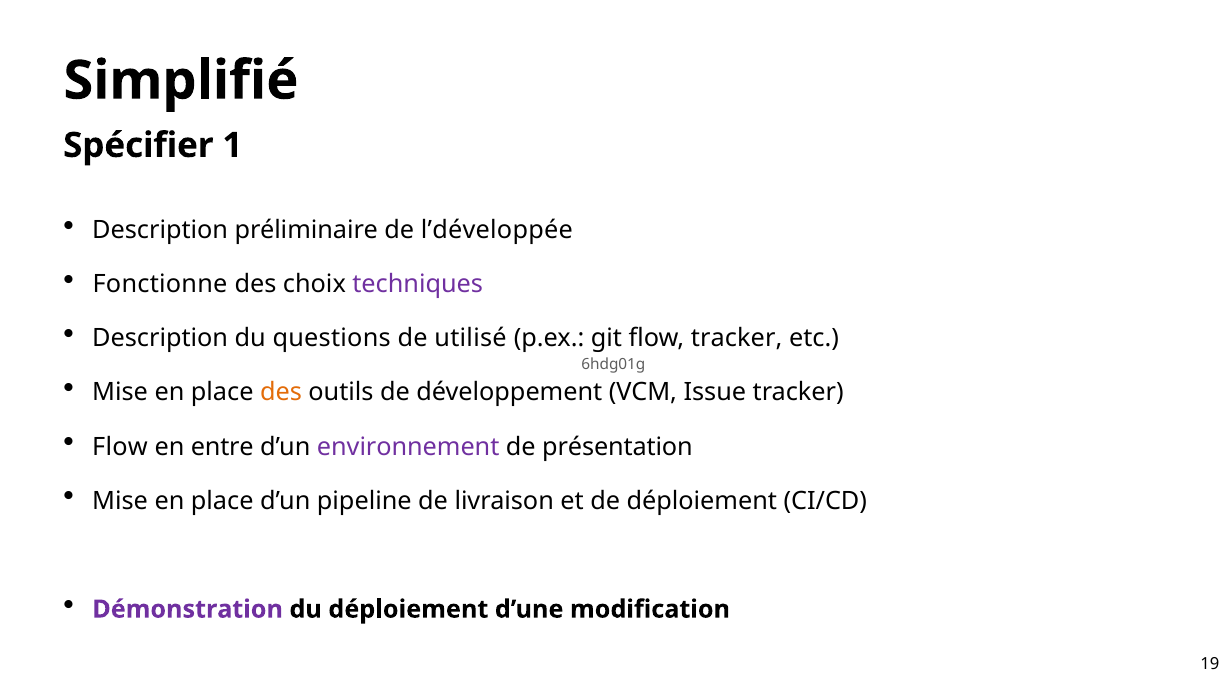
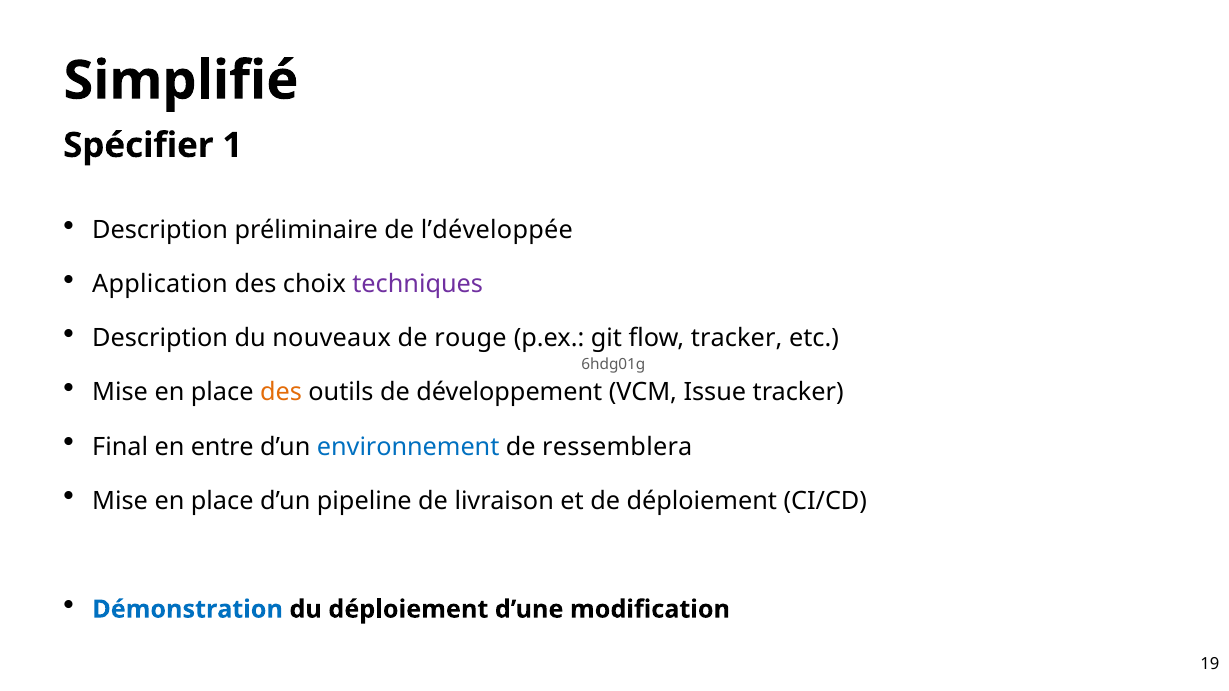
Fonctionne: Fonctionne -> Application (160, 284)
questions: questions -> nouveaux (332, 339)
utilisé: utilisé -> rouge (471, 339)
Flow: Flow -> Final (120, 447)
environnement colour: purple -> blue (408, 447)
présentation: présentation -> ressemblera (617, 447)
Démonstration colour: purple -> blue (188, 610)
